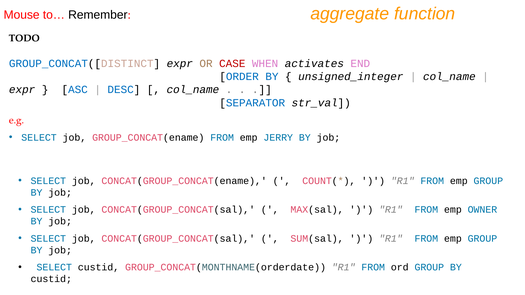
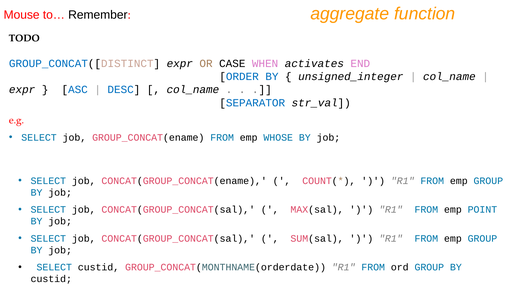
CASE colour: red -> black (232, 64)
JERRY: JERRY -> WHOSE (278, 138)
OWNER: OWNER -> POINT (482, 210)
